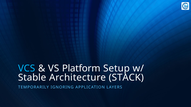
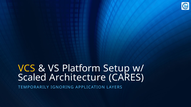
VCS colour: light blue -> yellow (27, 69)
Stable: Stable -> Scaled (32, 78)
STACK: STACK -> CARES (126, 78)
